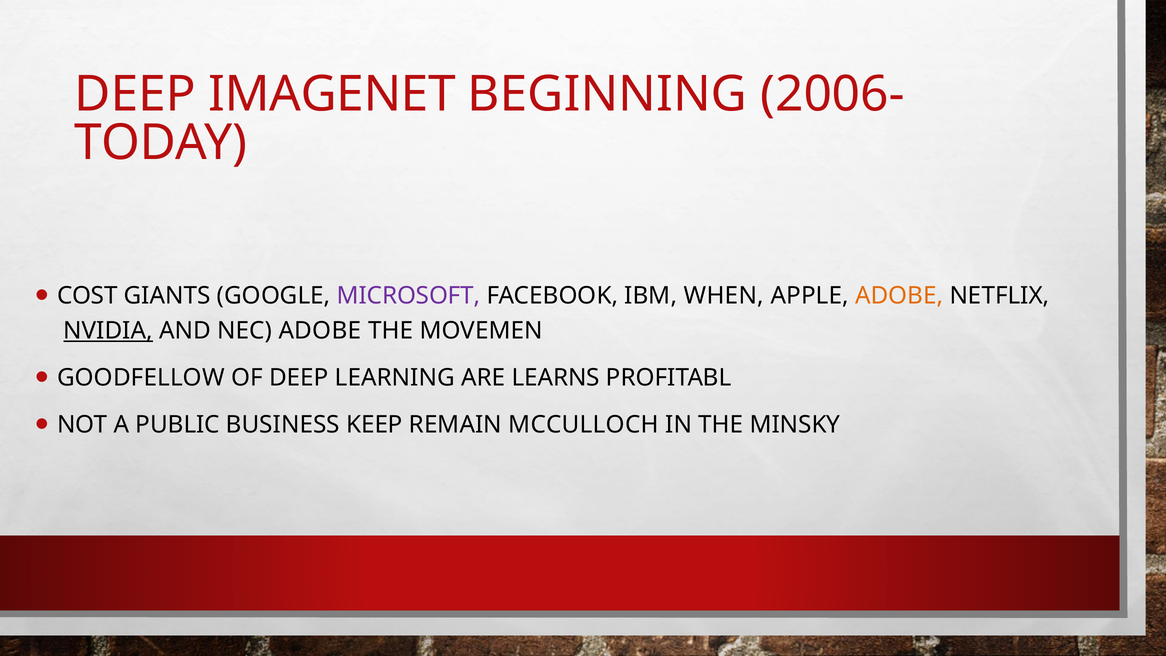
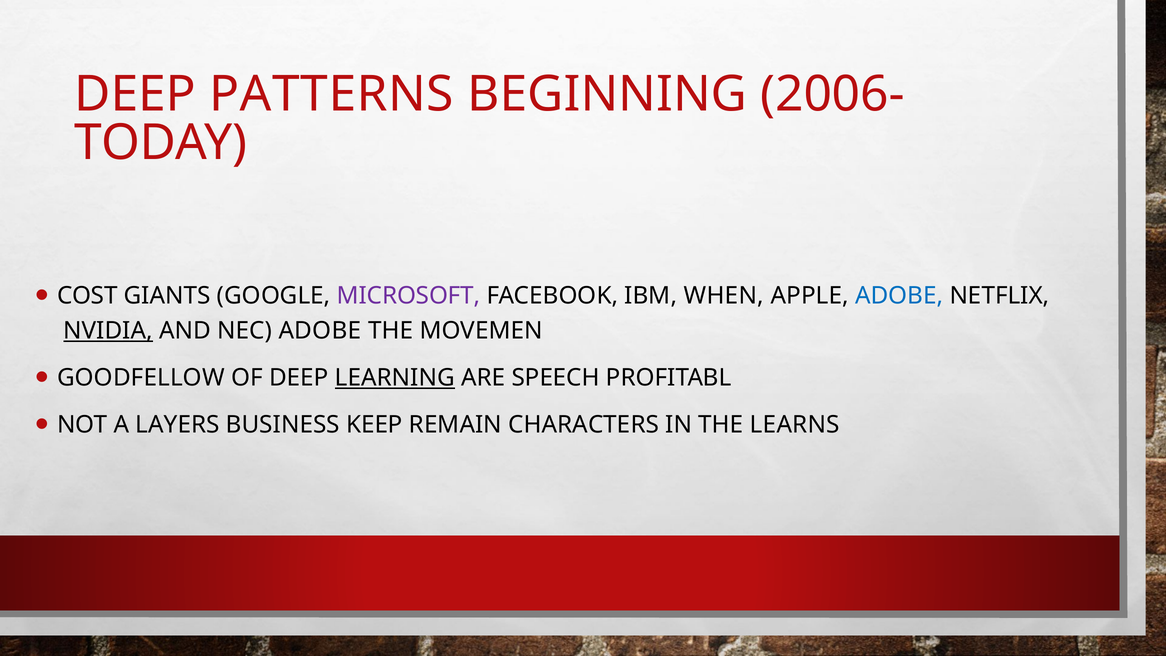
IMAGENET: IMAGENET -> PATTERNS (332, 95)
ADOBE colour: orange -> blue (899, 296)
LEARNING underline: none -> present (395, 378)
LEARNS: LEARNS -> SPEECH (556, 378)
PUBLIC: PUBLIC -> LAYERS (178, 425)
MCCULLOCH: MCCULLOCH -> CHARACTERS (584, 425)
MINSKY: MINSKY -> LEARNS (795, 425)
